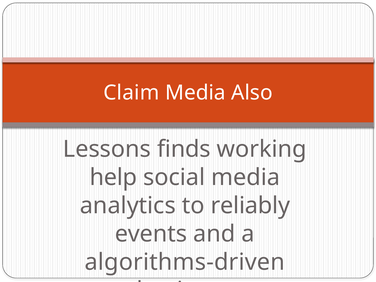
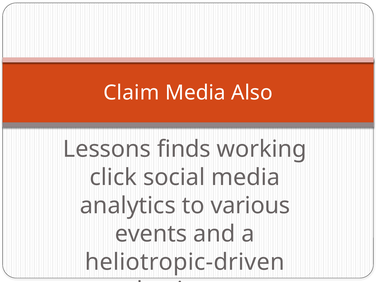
help: help -> click (113, 177)
reliably: reliably -> various (250, 206)
algorithms-driven: algorithms-driven -> heliotropic-driven (185, 262)
